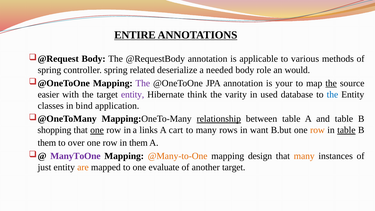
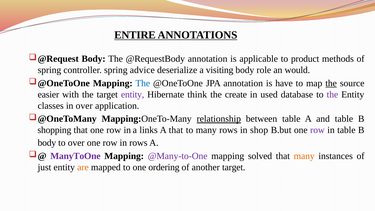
various: various -> product (305, 59)
related: related -> advice (142, 70)
needed: needed -> visiting (220, 70)
The colour: purple -> blue (143, 83)
your: your -> have (284, 83)
varity: varity -> create (236, 94)
the colour: blue -> purple (332, 94)
in bind: bind -> over (84, 106)
one underline: present -> none (97, 130)
A cart: cart -> that (176, 130)
want: want -> shop (259, 130)
row colour: orange -> purple (317, 130)
table underline: present -> none (346, 130)
them: them -> body (47, 143)
in them: them -> rows (138, 143)
@Many-to-One colour: orange -> purple (178, 156)
design: design -> solved (260, 156)
evaluate: evaluate -> ordering (164, 167)
